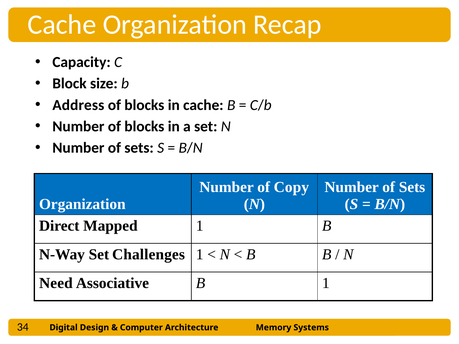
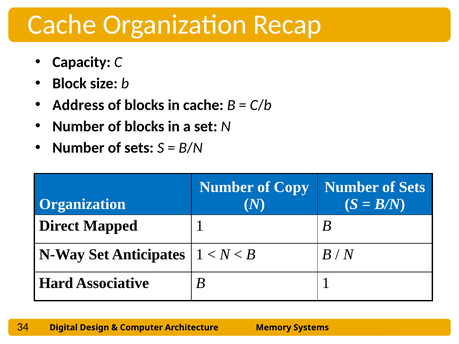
Challenges: Challenges -> Anticipates (149, 254)
Need: Need -> Hard (56, 283)
